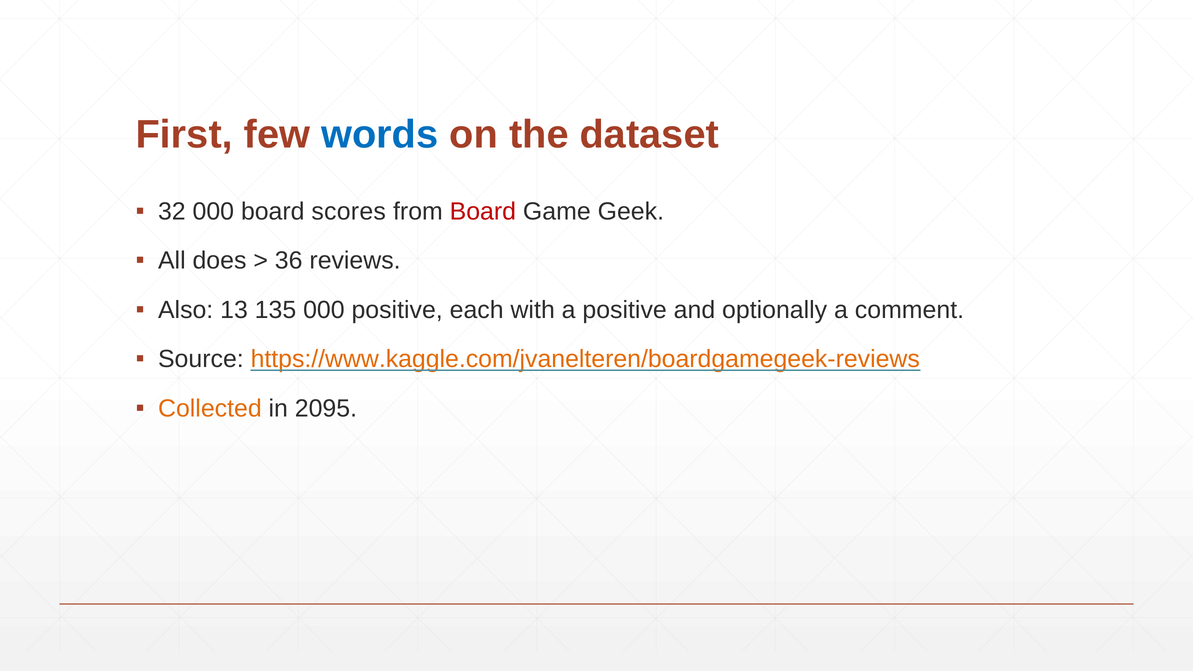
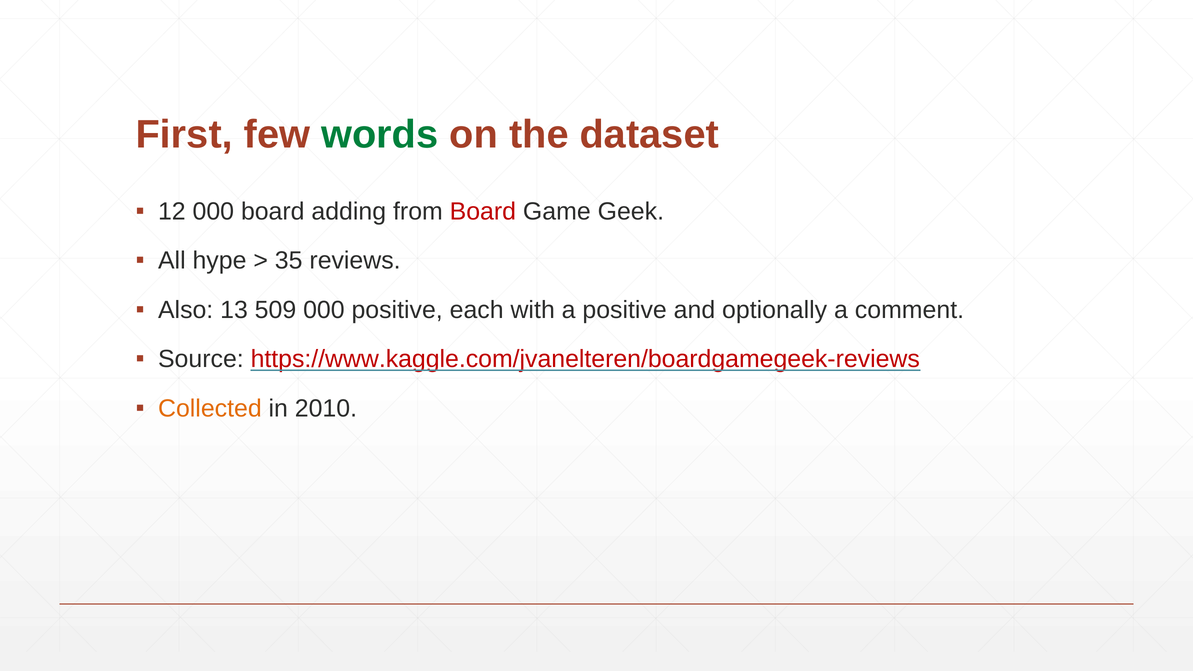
words colour: blue -> green (380, 135)
32: 32 -> 12 (172, 212)
scores: scores -> adding (349, 212)
does: does -> hype (220, 261)
36: 36 -> 35 (289, 261)
135: 135 -> 509 (275, 310)
https://www.kaggle.com/jvanelteren/boardgamegeek-reviews colour: orange -> red (585, 359)
2095: 2095 -> 2010 (326, 408)
